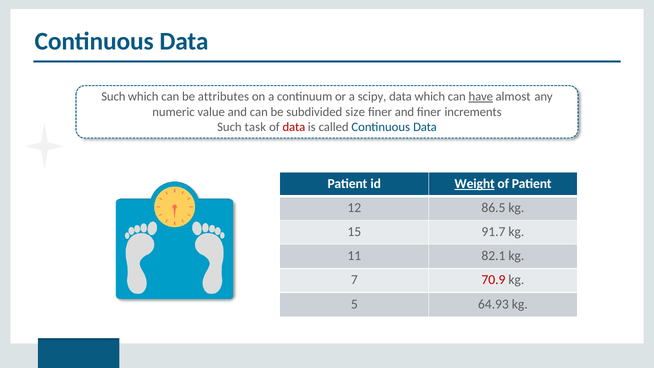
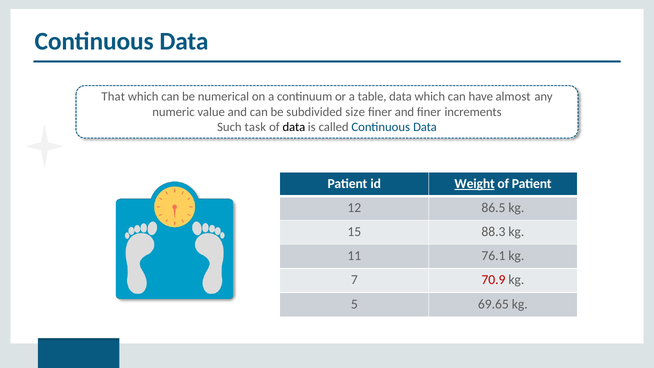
Such: Such -> That (113, 97)
attributes: attributes -> numerical (223, 97)
scipy: scipy -> table (372, 97)
have underline: present -> none (481, 97)
data colour: red -> black (294, 127)
91.7: 91.7 -> 88.3 (493, 232)
82.1: 82.1 -> 76.1 (493, 256)
64.93: 64.93 -> 69.65 (493, 304)
